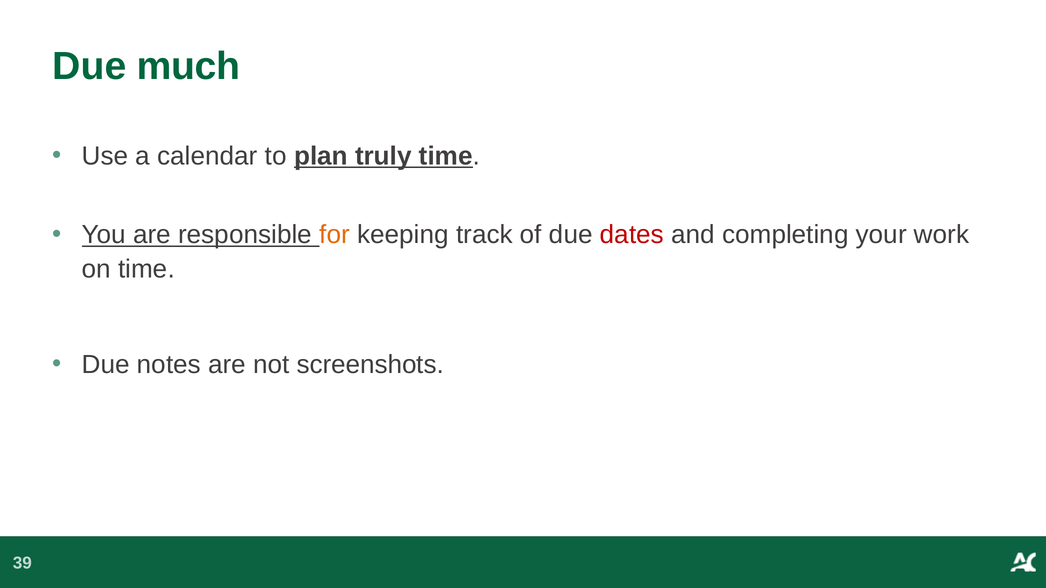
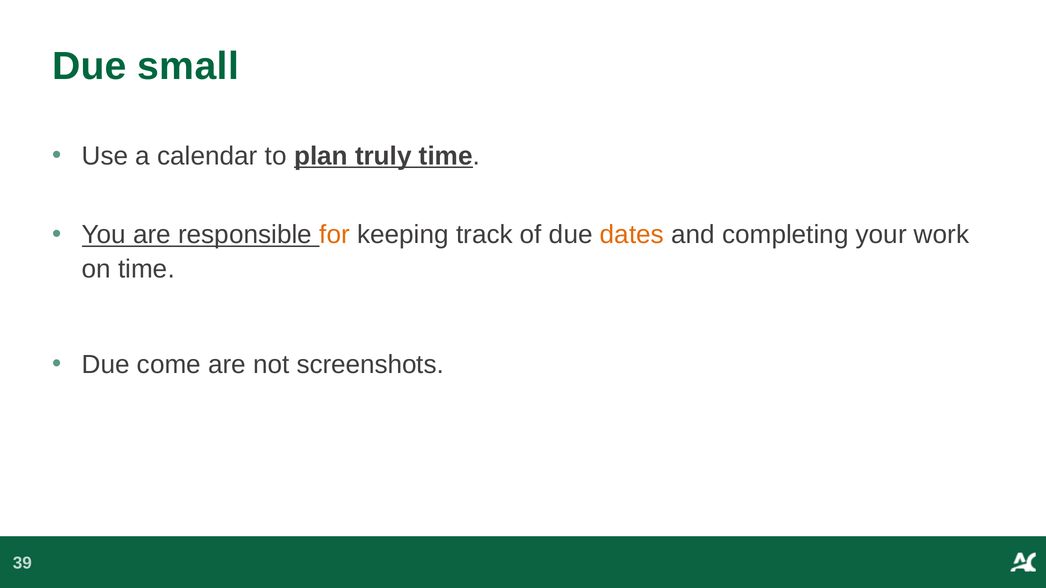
much: much -> small (188, 67)
dates colour: red -> orange (632, 235)
notes: notes -> come (169, 365)
